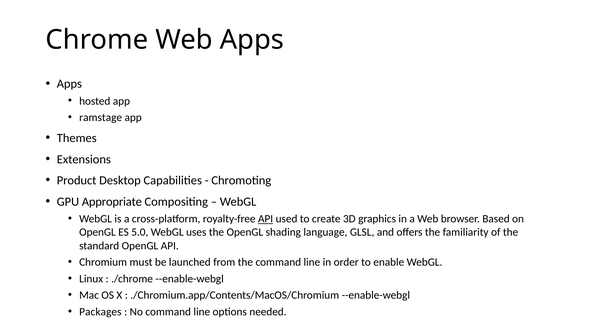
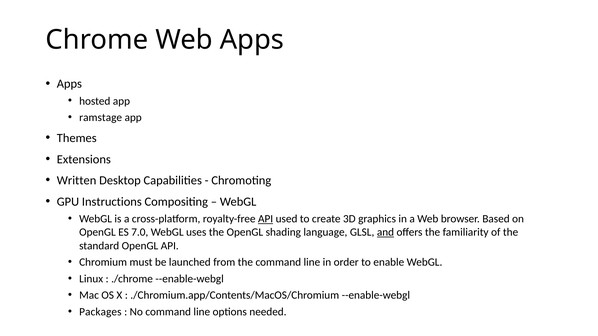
Product: Product -> Written (77, 181)
Appropriate: Appropriate -> Instructions (112, 202)
5.0: 5.0 -> 7.0 (140, 232)
and underline: none -> present (385, 232)
